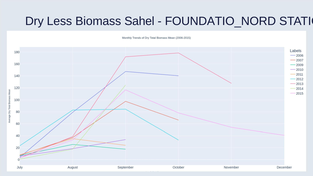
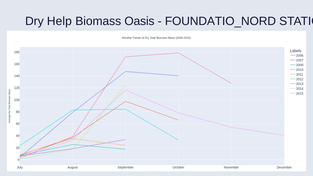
Less: Less -> Help (59, 21)
Sahel: Sahel -> Oasis (139, 21)
